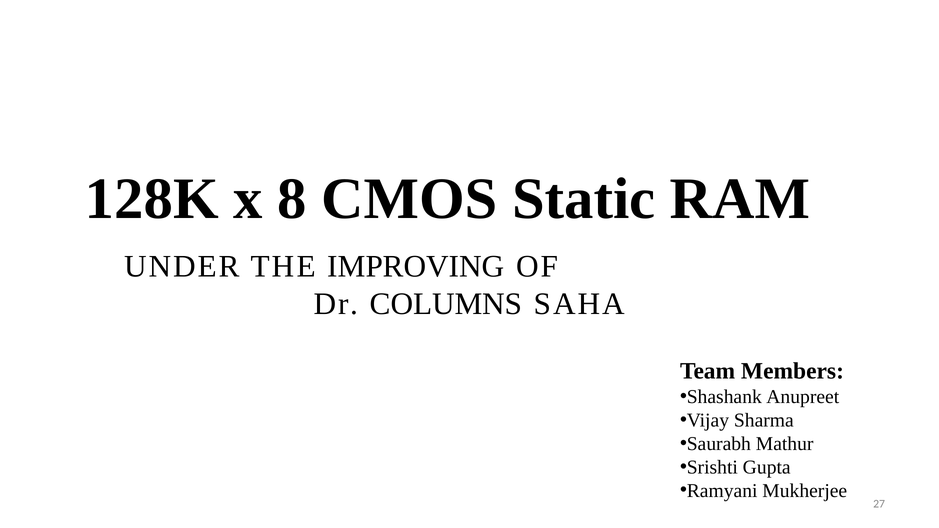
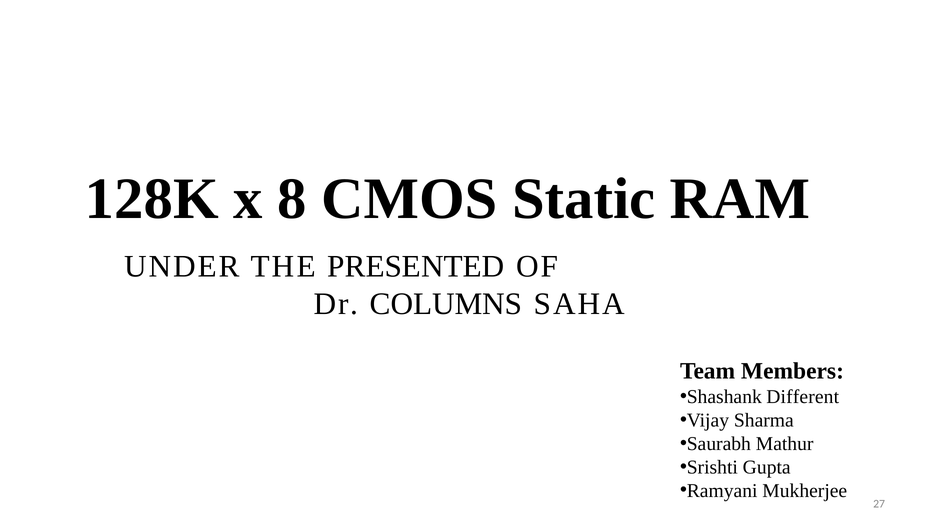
IMPROVING: IMPROVING -> PRESENTED (416, 267)
Anupreet: Anupreet -> Different (803, 397)
